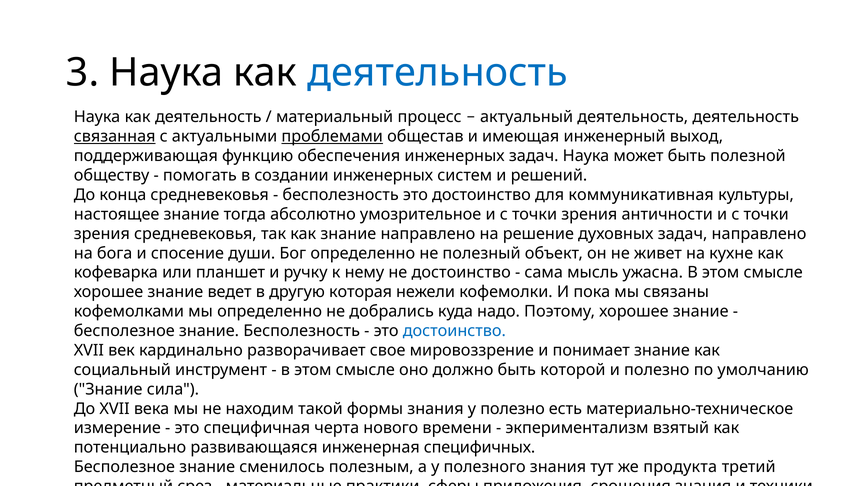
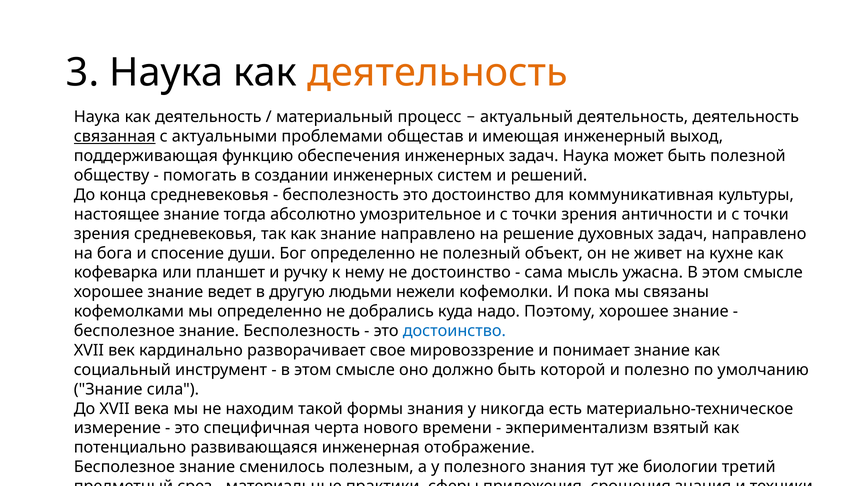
деятельность colour: blue -> orange (437, 73)
проблемами underline: present -> none (332, 137)
которая: которая -> людьми (361, 292)
у полезно: полезно -> никогда (512, 409)
специфичных: специфичных -> отображение (479, 448)
продукта: продукта -> биологии (680, 468)
